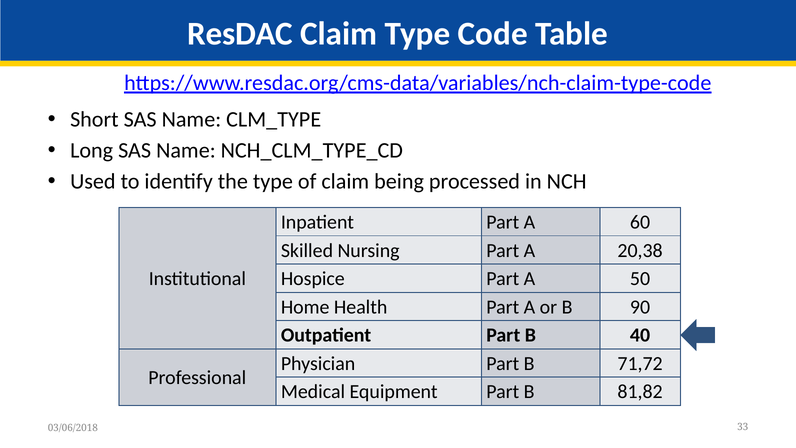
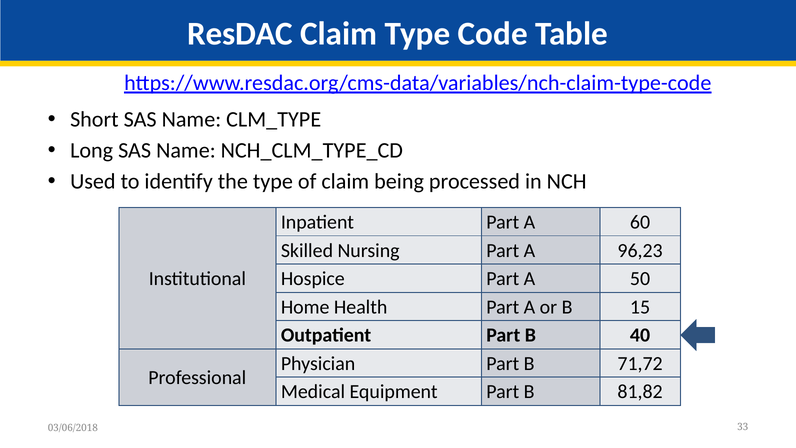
20,38: 20,38 -> 96,23 (640, 250)
90: 90 -> 15 (640, 307)
